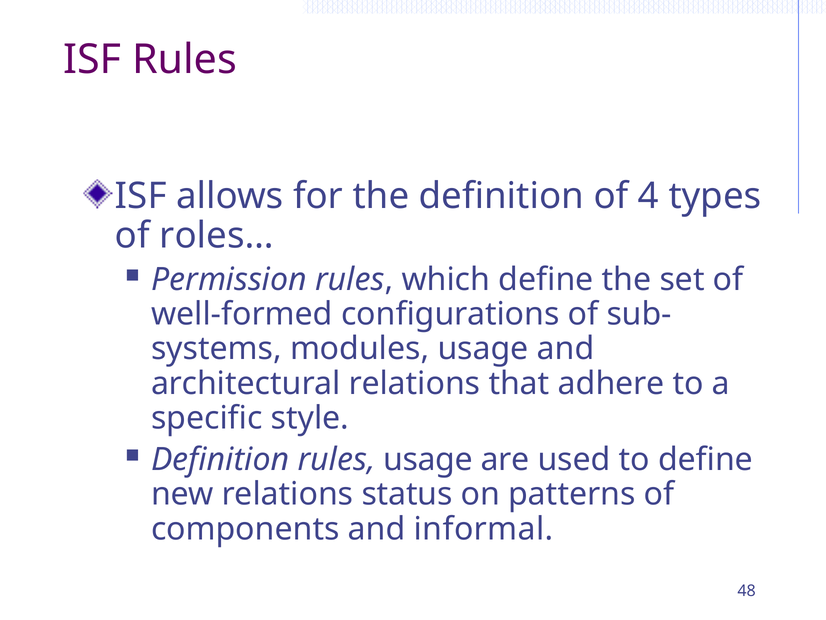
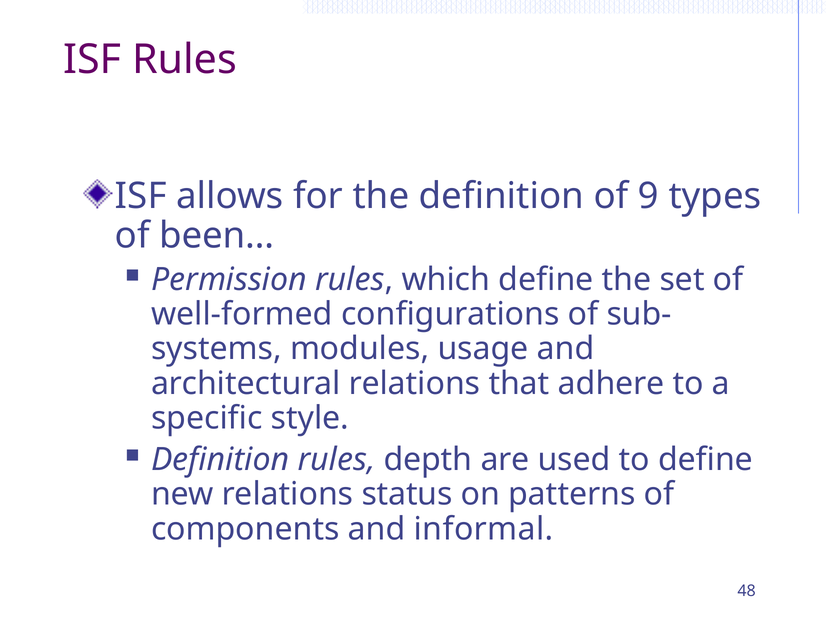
4: 4 -> 9 (648, 196)
roles…: roles… -> been… (217, 236)
rules usage: usage -> depth (428, 459)
